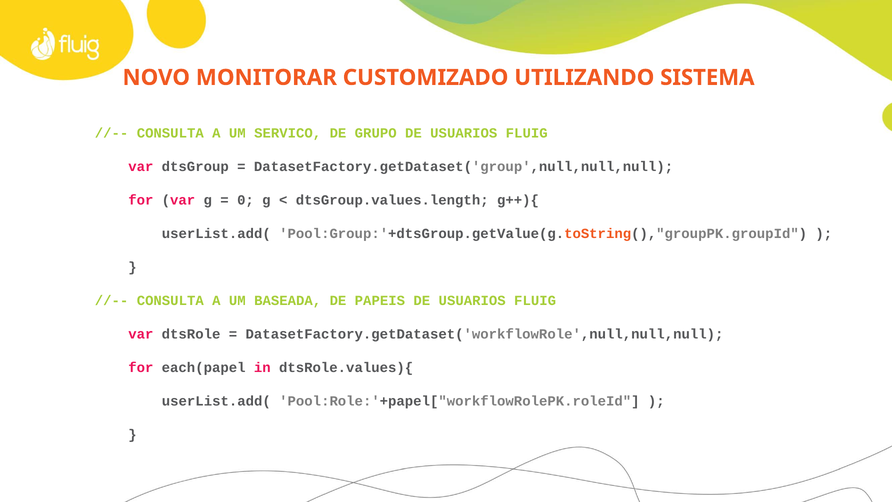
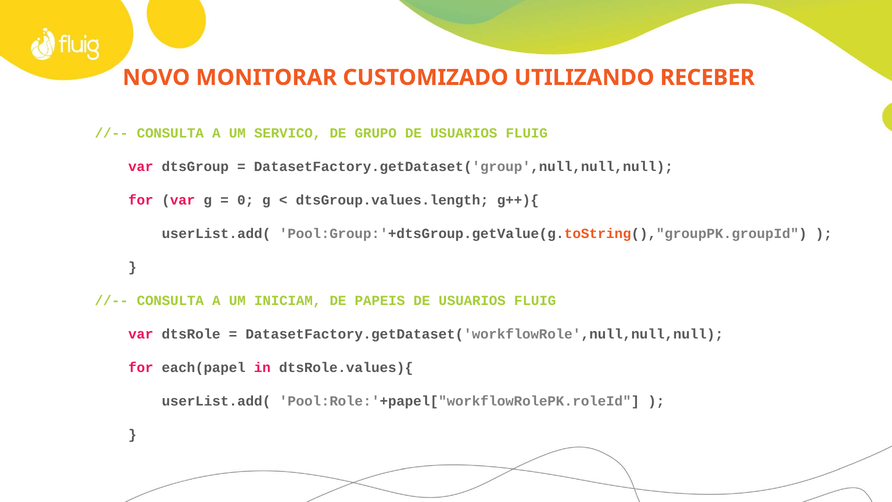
SISTEMA: SISTEMA -> RECEBER (707, 78)
BASEADA: BASEADA -> INICIAM (288, 301)
